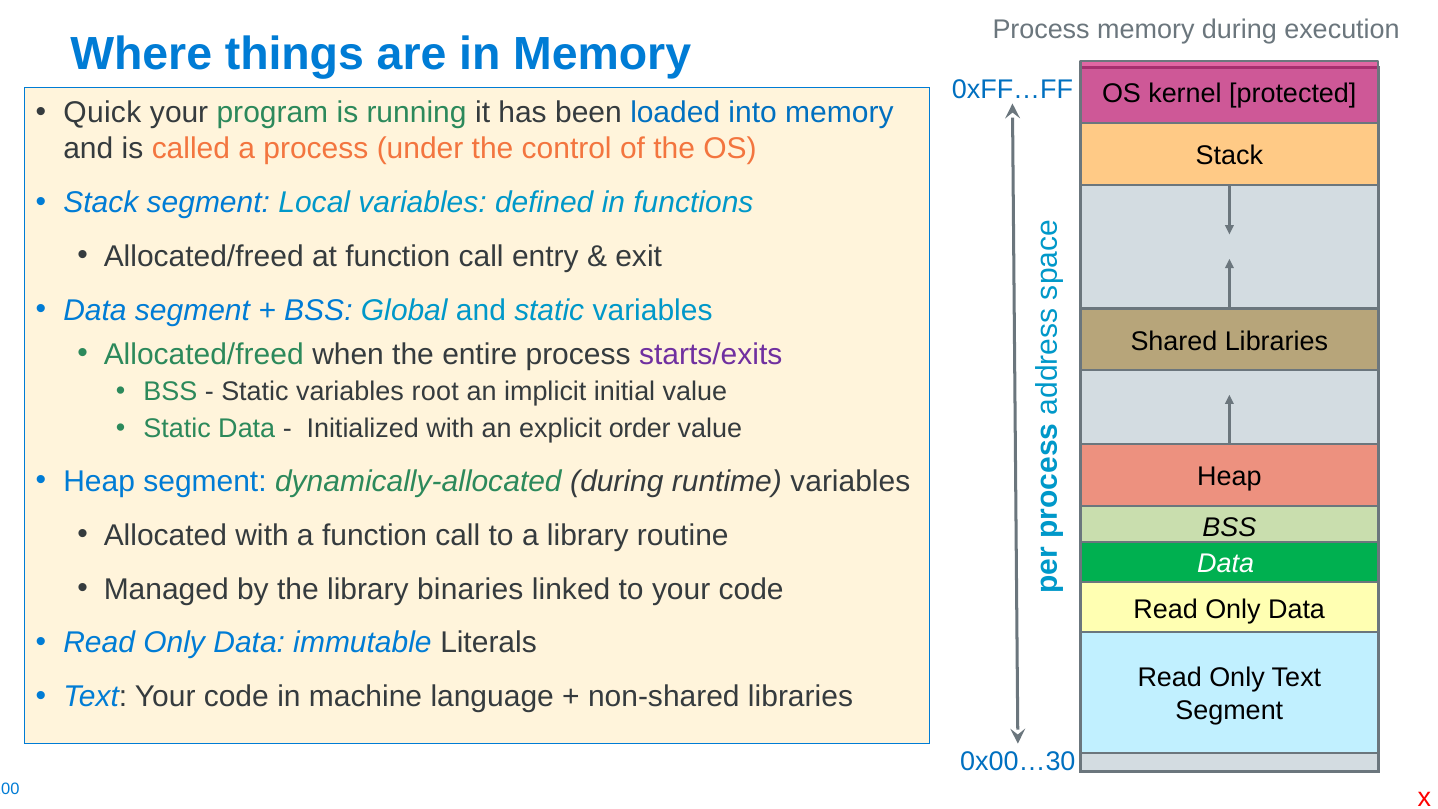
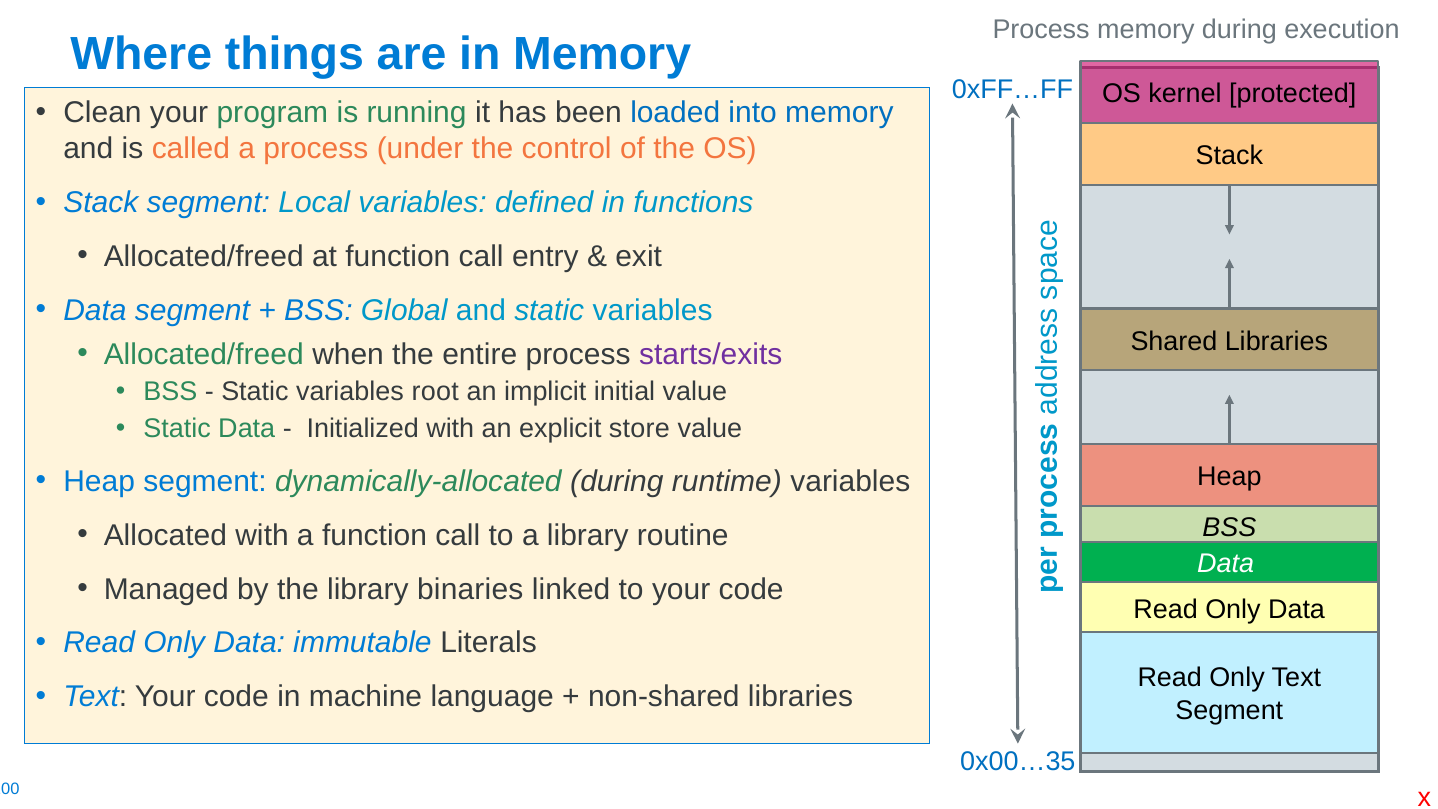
Quick: Quick -> Clean (103, 113)
order: order -> store (639, 428)
0x00…30: 0x00…30 -> 0x00…35 (1018, 762)
